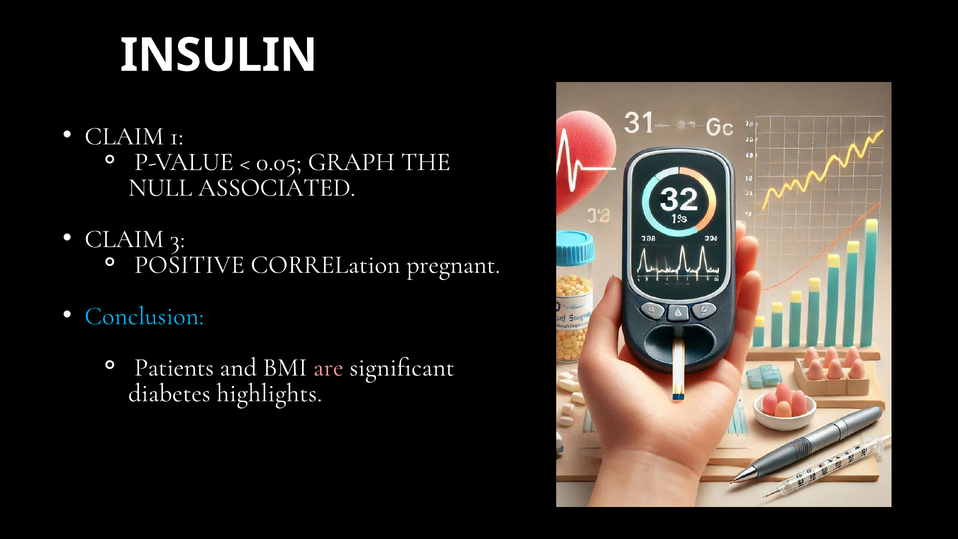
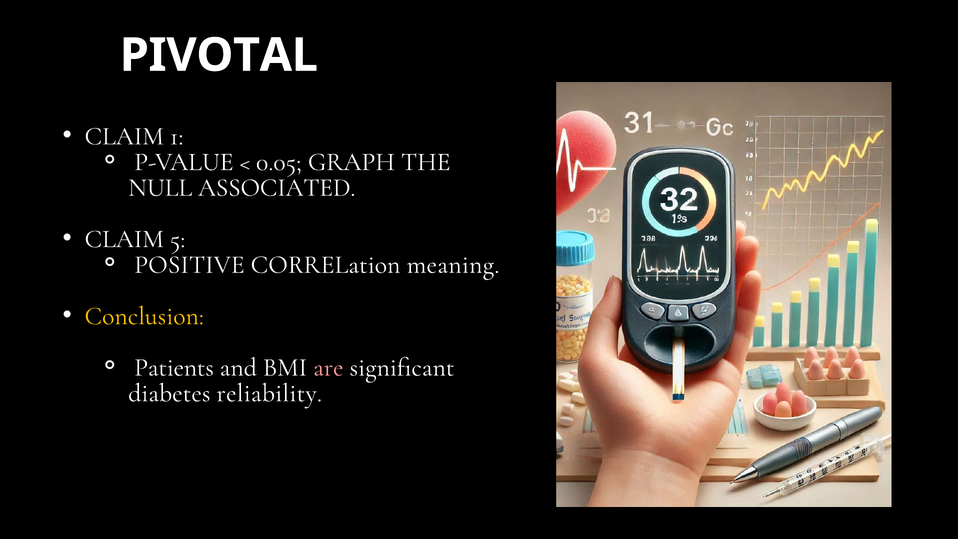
INSULIN: INSULIN -> PIVOTAL (219, 55)
3: 3 -> 5 (178, 239)
pregnant: pregnant -> meaning (453, 264)
Conclusion colour: light blue -> yellow (144, 316)
highlights: highlights -> reliability (269, 393)
